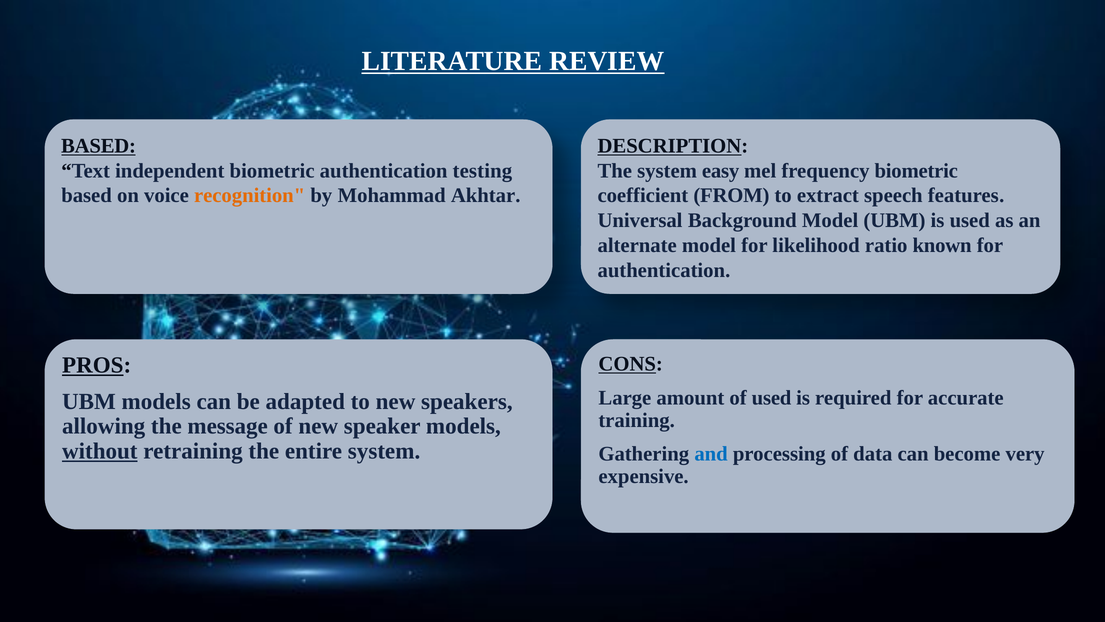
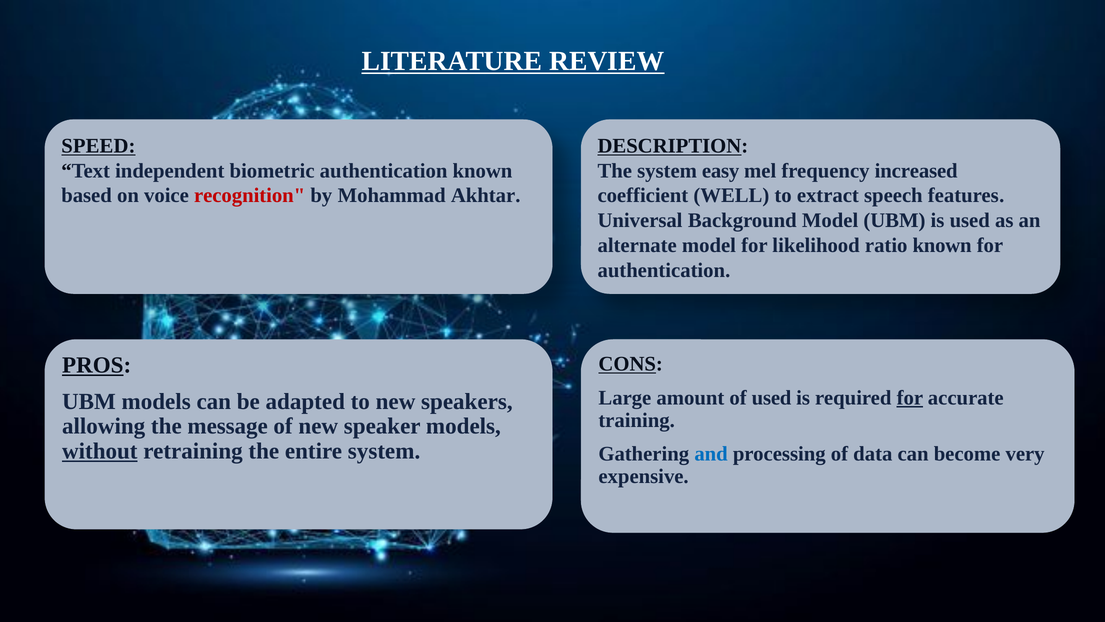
BASED: BASED -> SPEED (98, 146)
authentication testing: testing -> known (482, 171)
frequency biometric: biometric -> increased (916, 171)
recognition colour: orange -> red (250, 195)
FROM: FROM -> WELL (731, 195)
for underline: none -> present (910, 398)
